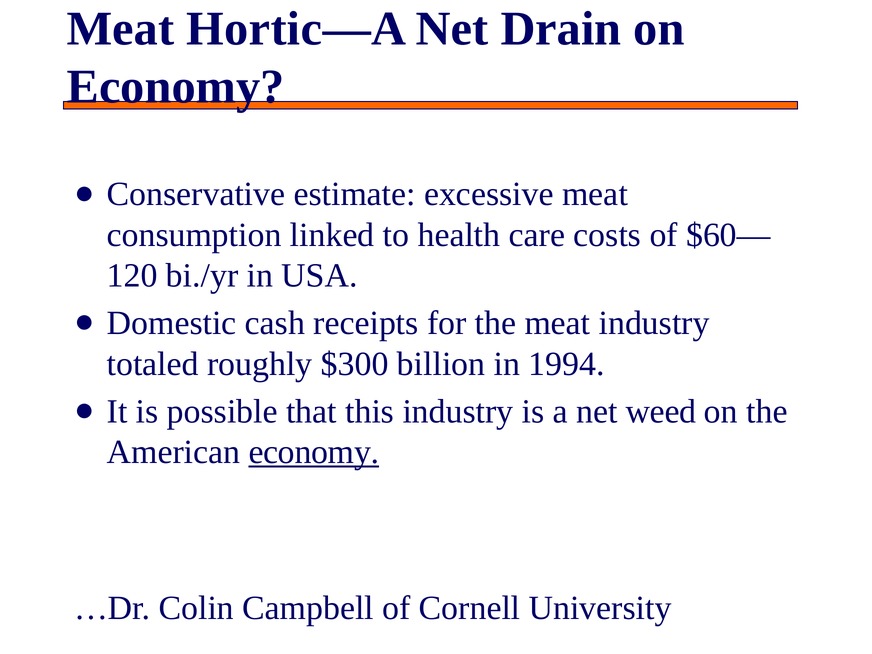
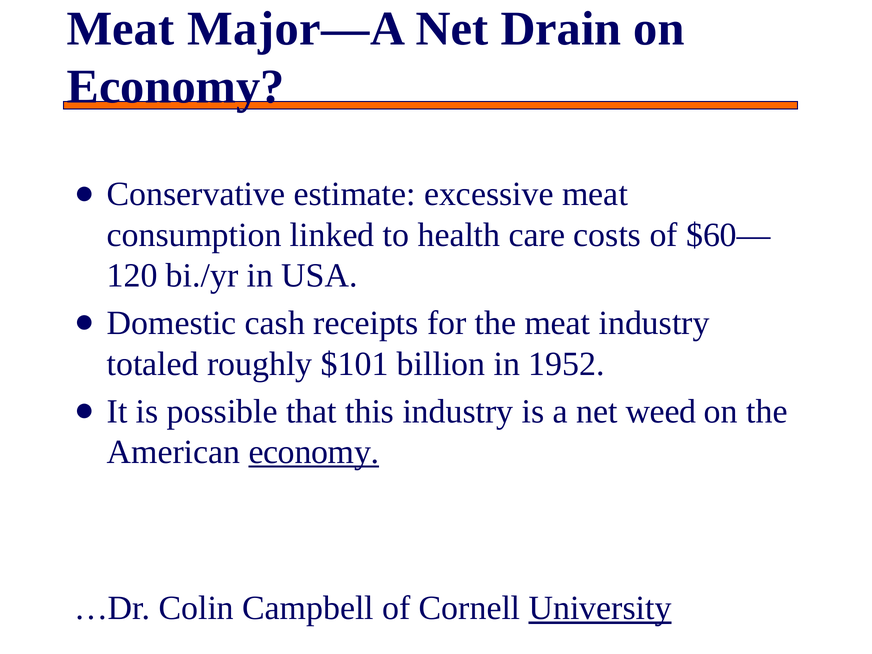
Hortic—A: Hortic—A -> Major—A (296, 29)
$300: $300 -> $101 (355, 364)
1994: 1994 -> 1952 (566, 364)
University underline: none -> present (600, 608)
